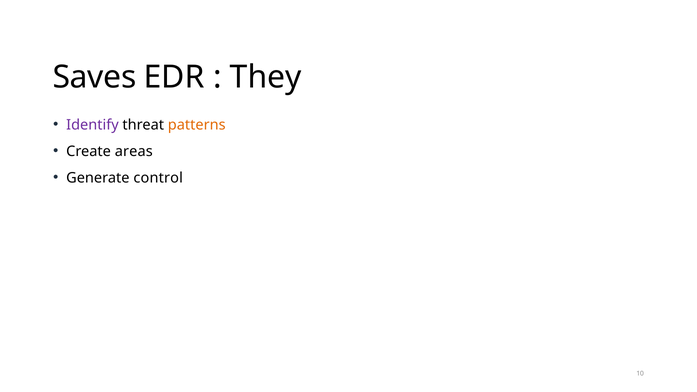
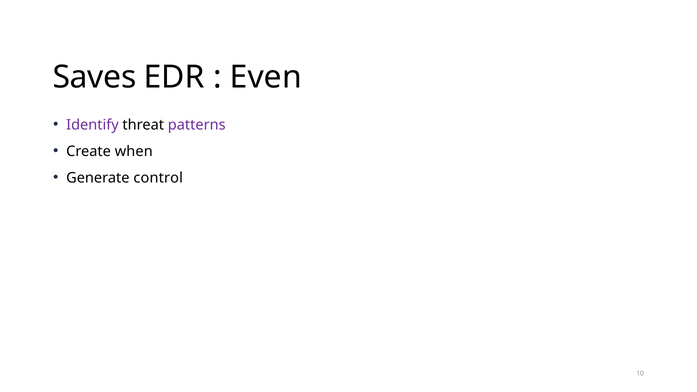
They: They -> Even (266, 77)
patterns colour: orange -> purple (197, 125)
areas: areas -> when (134, 151)
